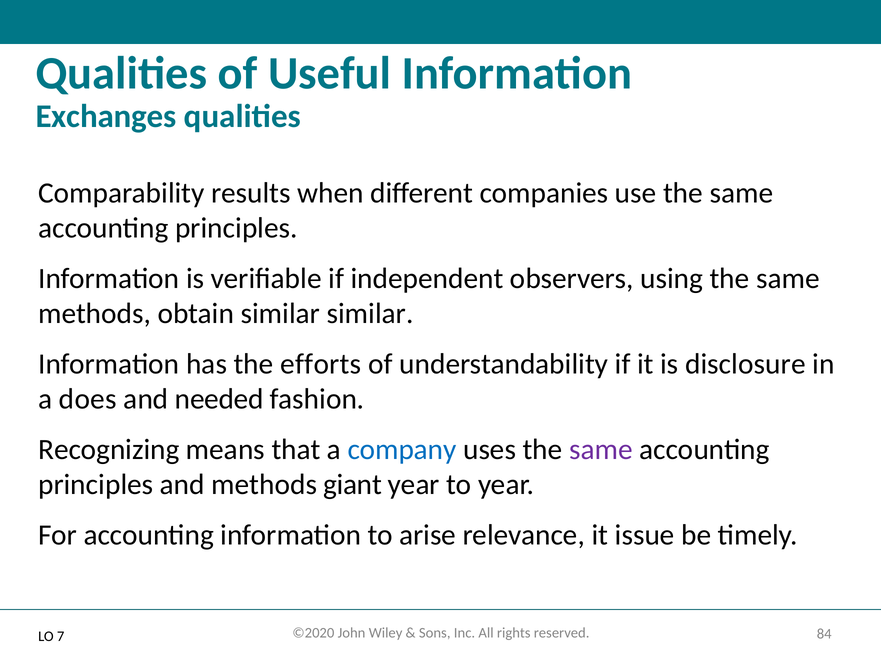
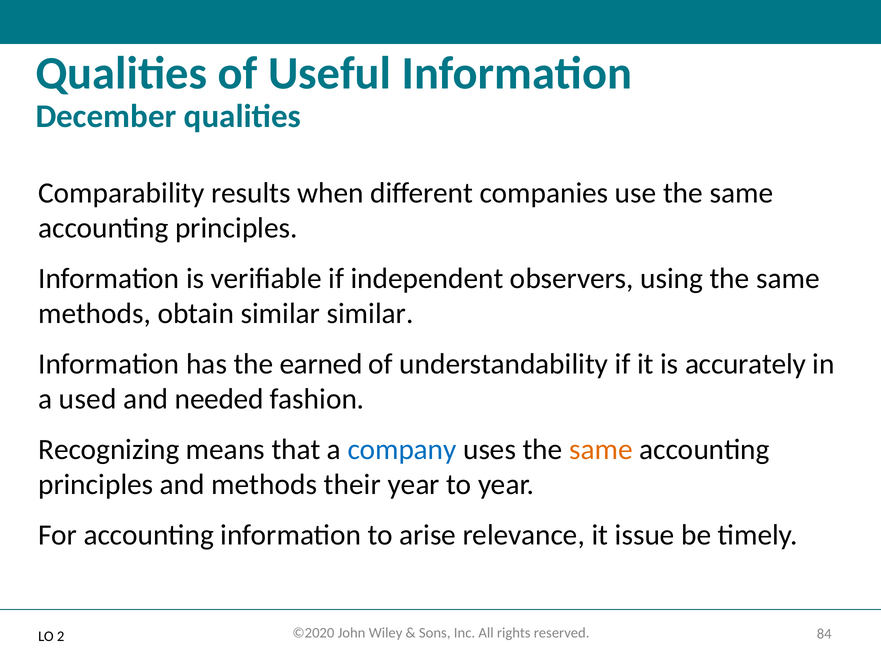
Exchanges: Exchanges -> December (106, 116)
efforts: efforts -> earned (321, 364)
disclosure: disclosure -> accurately (745, 364)
does: does -> used (88, 399)
same colour: purple -> orange (601, 449)
giant: giant -> their (352, 485)
7: 7 -> 2 (61, 636)
